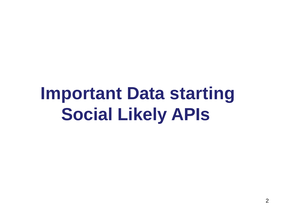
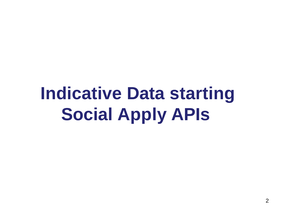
Important: Important -> Indicative (81, 93)
Likely: Likely -> Apply (142, 114)
